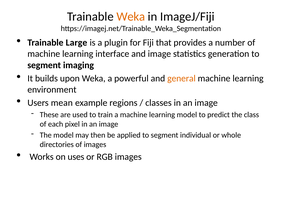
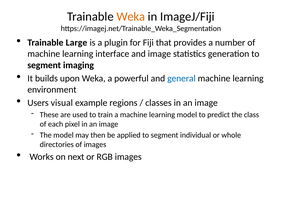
general colour: orange -> blue (181, 78)
mean: mean -> visual (62, 103)
uses: uses -> next (76, 156)
